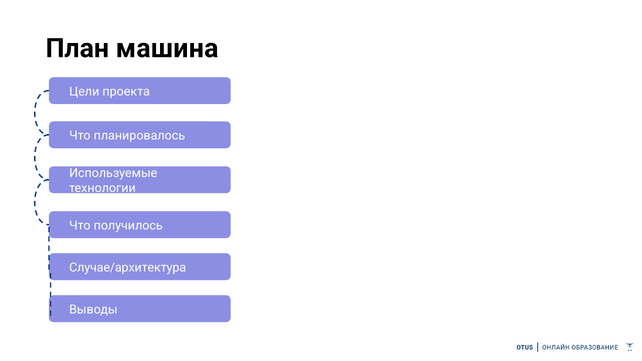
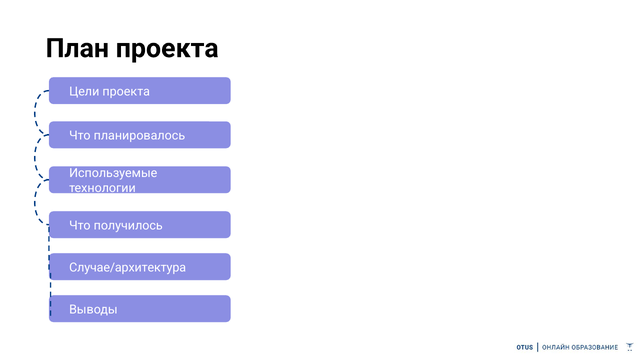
План машина: машина -> проекта (167, 48)
